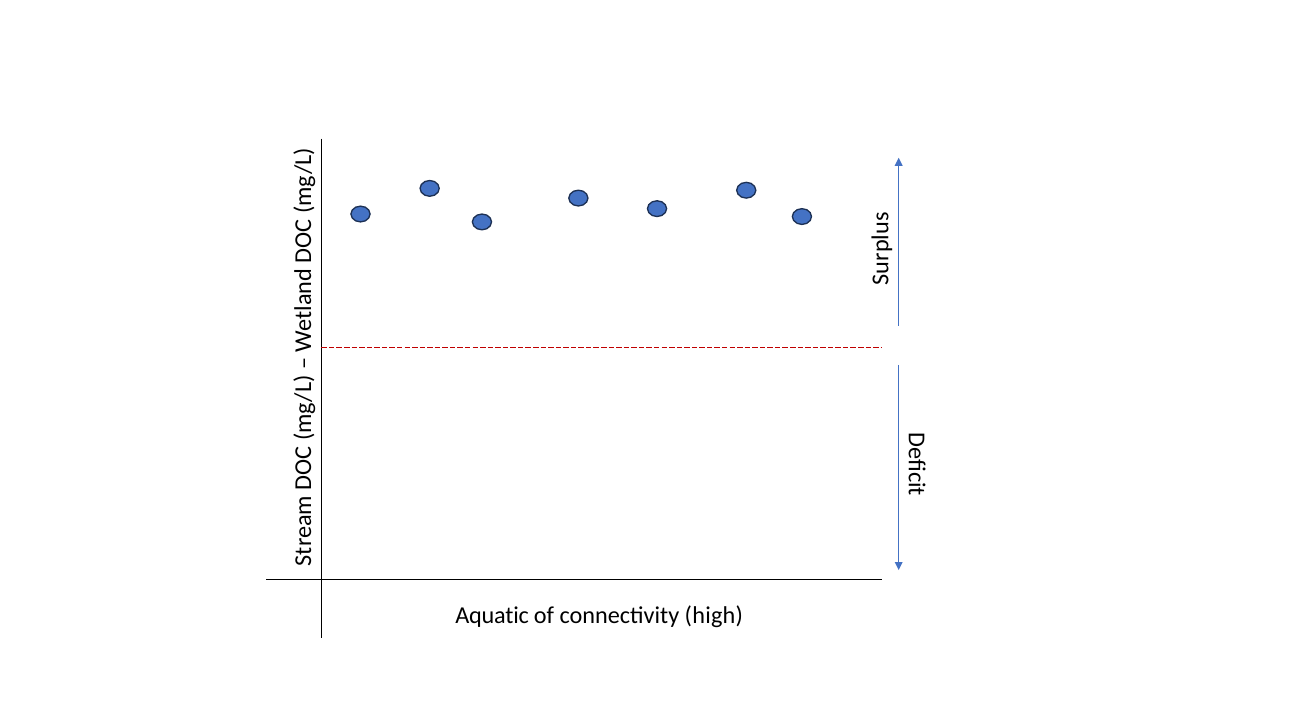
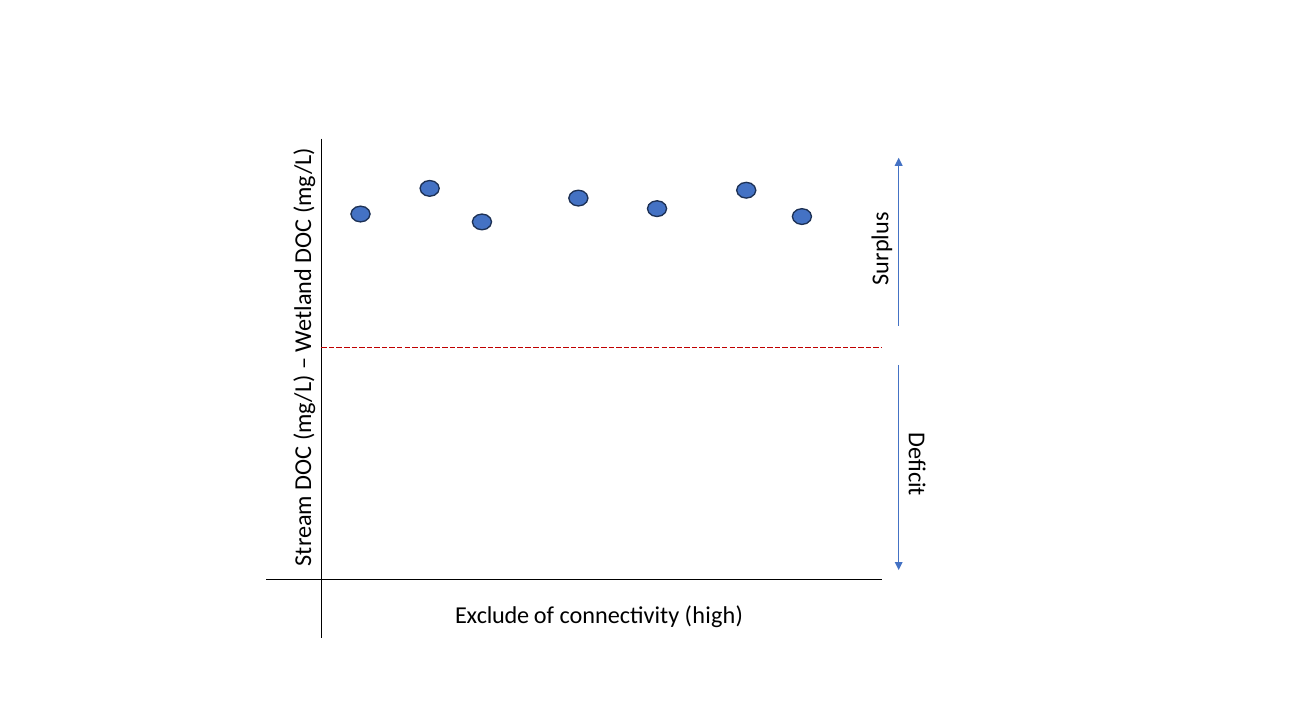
Aquatic: Aquatic -> Exclude (492, 616)
